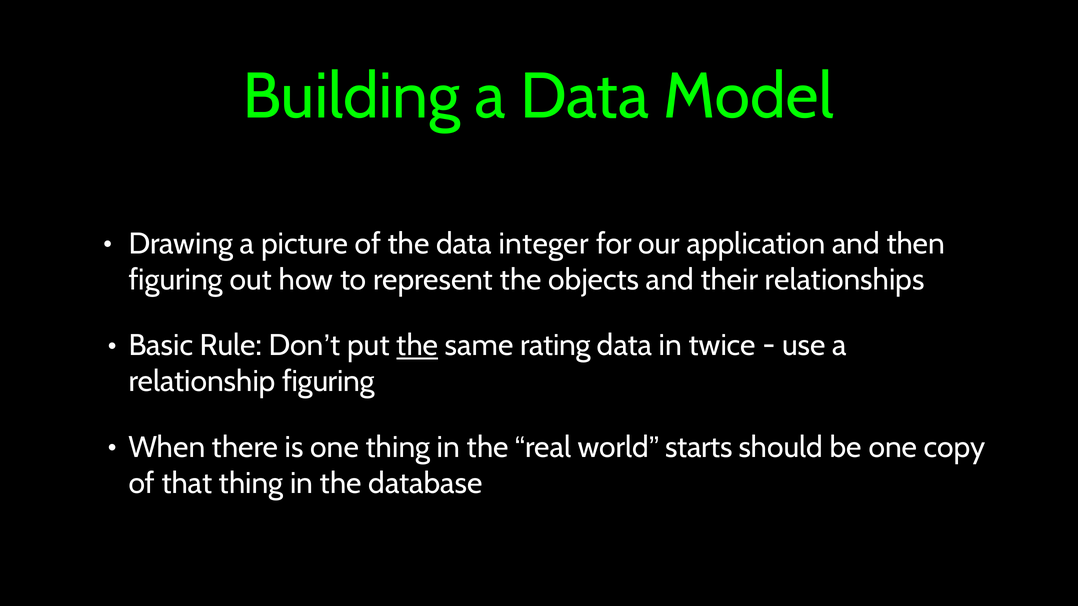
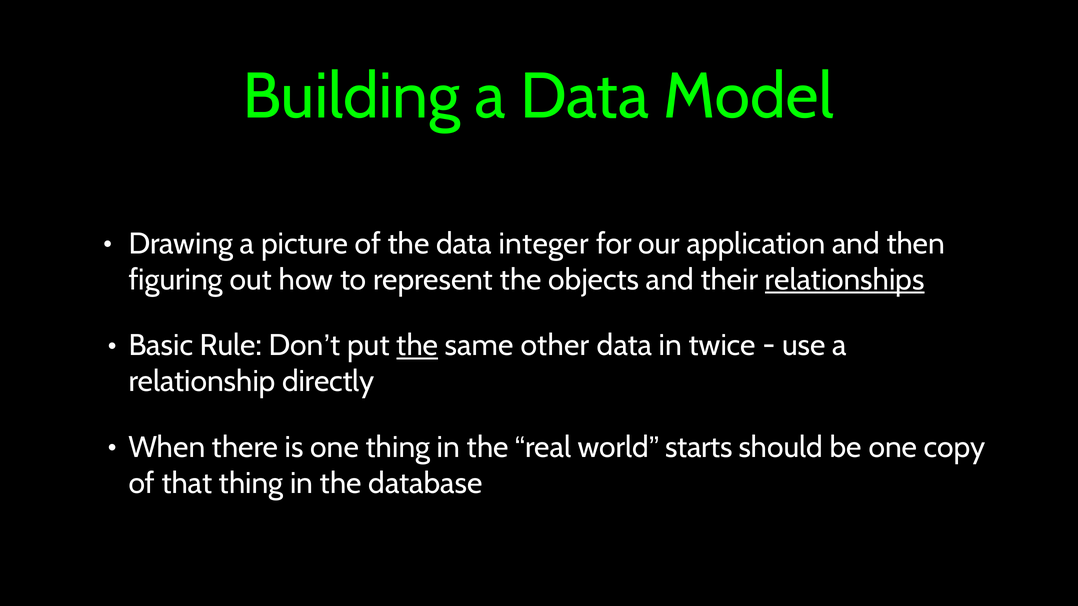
relationships underline: none -> present (845, 280)
rating: rating -> other (555, 346)
relationship figuring: figuring -> directly (328, 382)
